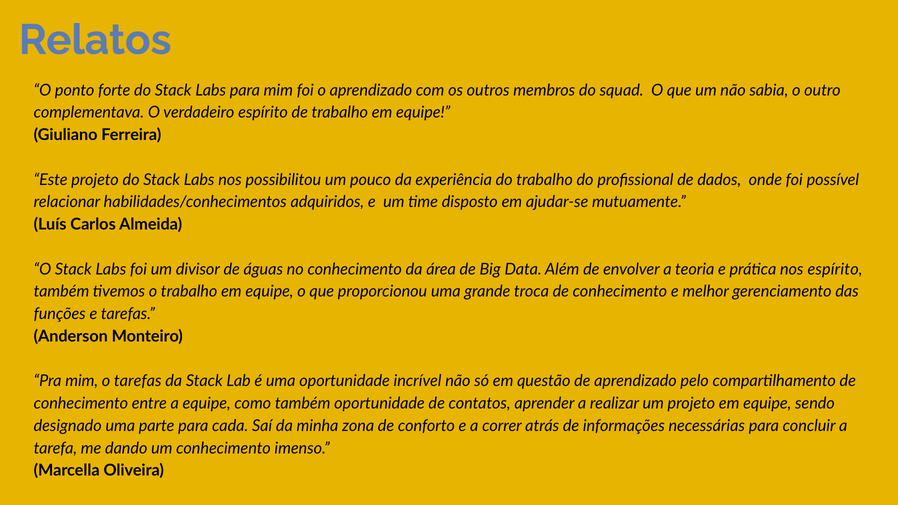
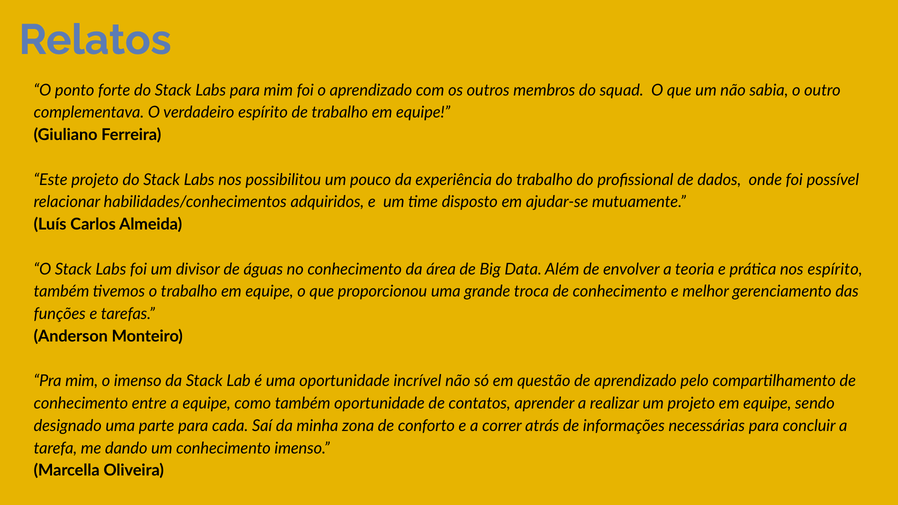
o tarefas: tarefas -> imenso (138, 381)
